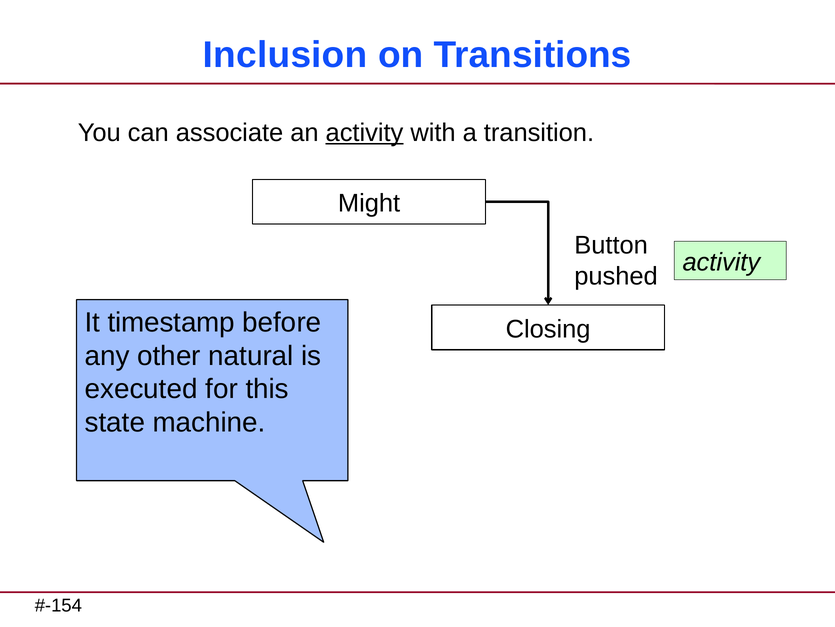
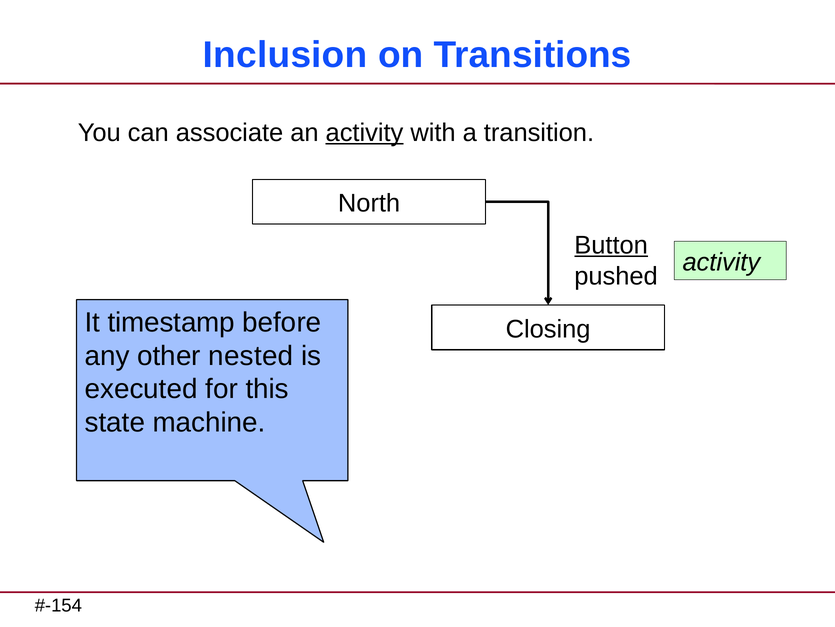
Might: Might -> North (369, 203)
Button underline: none -> present (611, 245)
natural: natural -> nested (251, 355)
